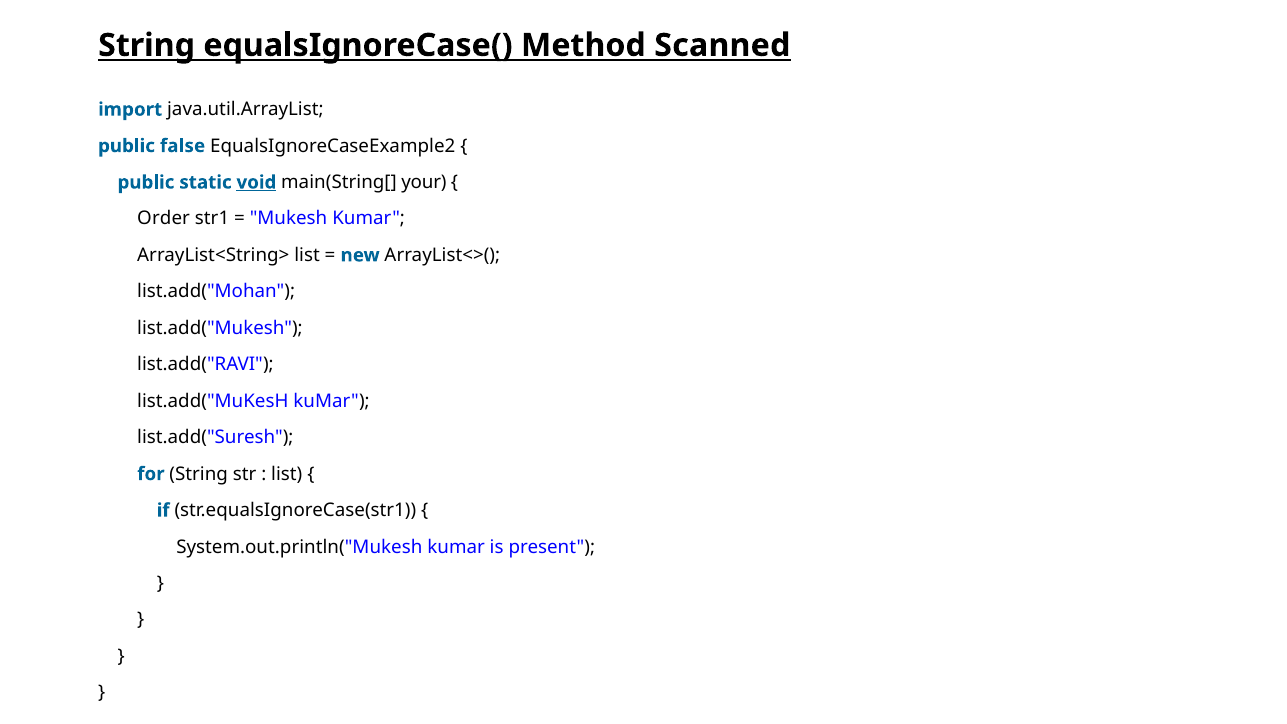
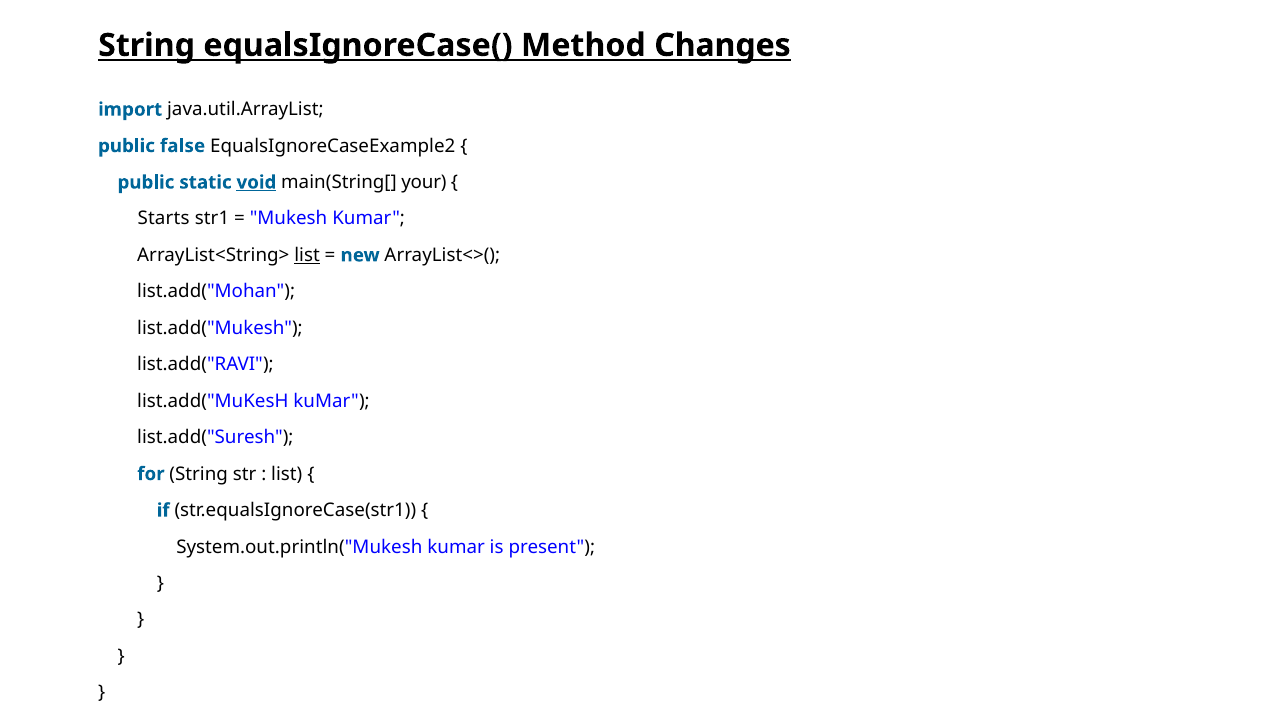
Scanned: Scanned -> Changes (722, 45)
Order: Order -> Starts (164, 219)
list underline: none -> present (307, 255)
